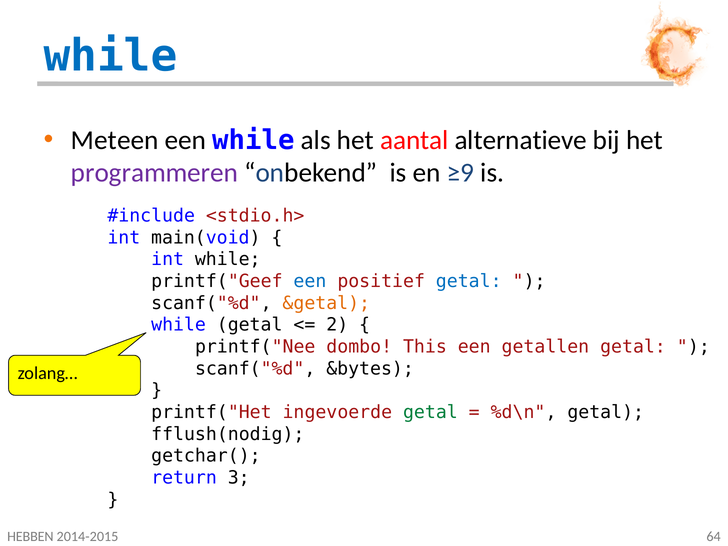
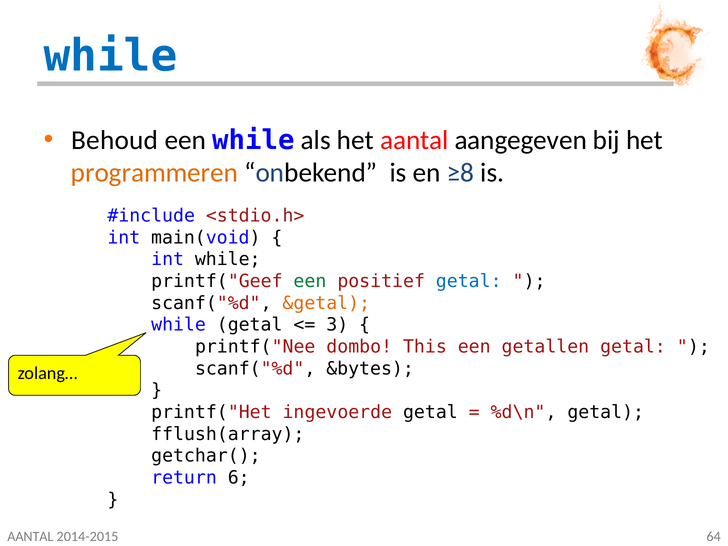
Meteen: Meteen -> Behoud (115, 140)
alternatieve: alternatieve -> aangegeven (521, 140)
programmeren colour: purple -> orange (155, 173)
≥9: ≥9 -> ≥8 (460, 173)
een colour: blue -> green (310, 281)
2: 2 -> 3 (337, 325)
getal colour: green -> black (430, 412)
fflush(nodig: fflush(nodig -> fflush(array (228, 434)
3: 3 -> 6 (239, 478)
HEBBEN: HEBBEN -> AANTAL (30, 537)
